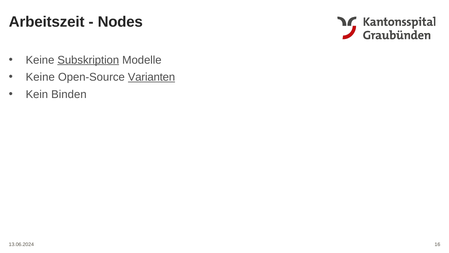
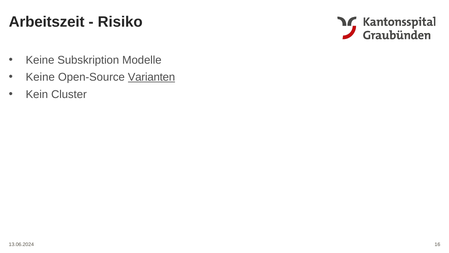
Nodes: Nodes -> Risiko (120, 22)
Subskription underline: present -> none (88, 60)
Binden: Binden -> Cluster (69, 94)
